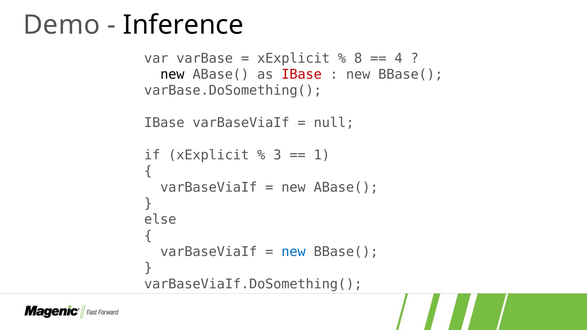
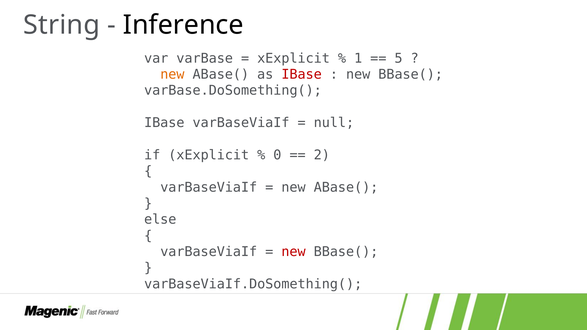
Demo: Demo -> String (62, 25)
8: 8 -> 1 (358, 58)
4: 4 -> 5 (399, 58)
new colour: black -> orange (172, 74)
3: 3 -> 0 (277, 155)
1: 1 -> 2 (322, 155)
new colour: blue -> red (293, 252)
